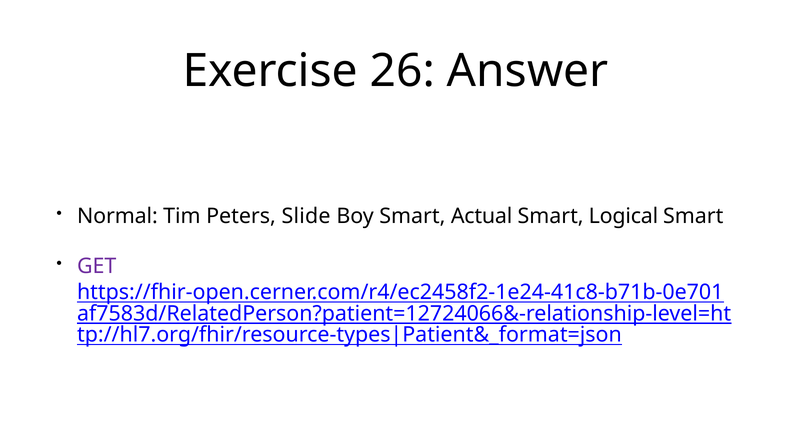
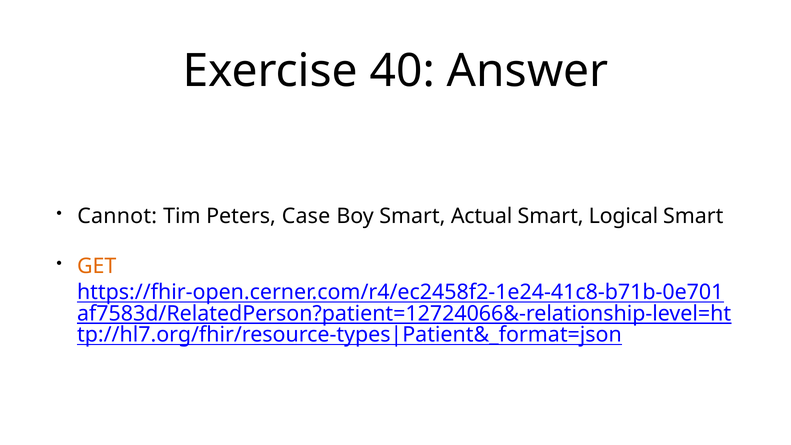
26: 26 -> 40 (402, 71)
Normal: Normal -> Cannot (117, 216)
Slide: Slide -> Case (306, 216)
GET colour: purple -> orange (97, 266)
